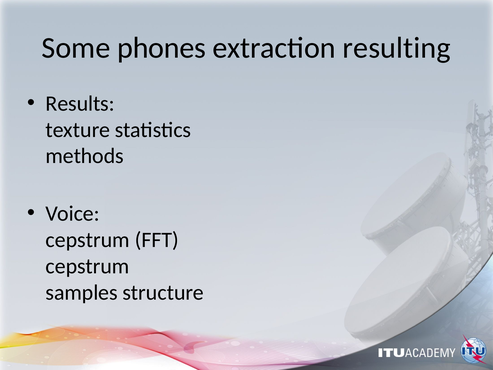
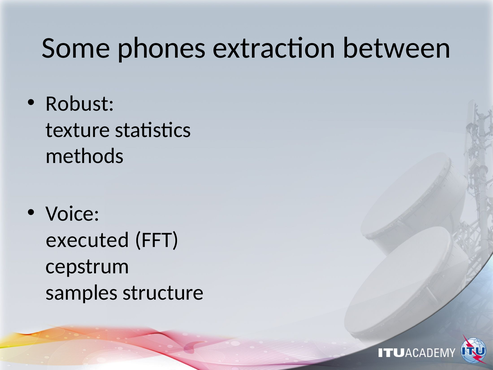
resulting: resulting -> between (397, 48)
Results: Results -> Robust (80, 103)
cepstrum: cepstrum -> executed (88, 240)
